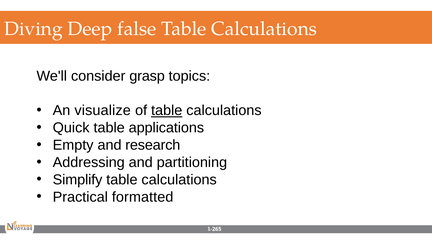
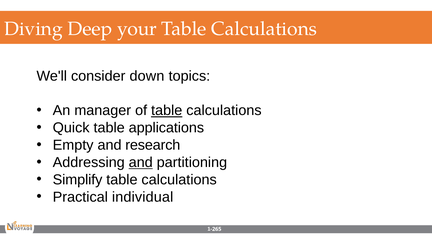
false: false -> your (137, 29)
grasp: grasp -> down (147, 76)
visualize: visualize -> manager (103, 111)
and underline: none -> present (141, 162)
formatted: formatted -> individual (143, 197)
